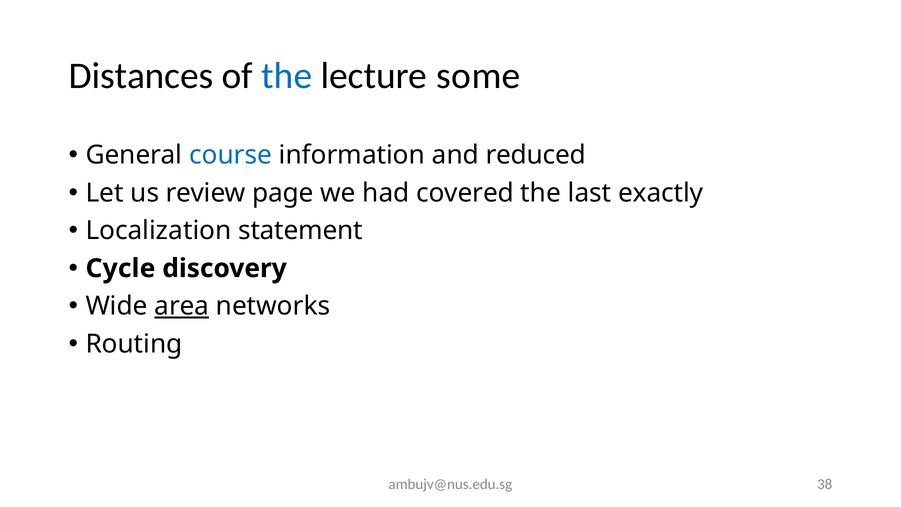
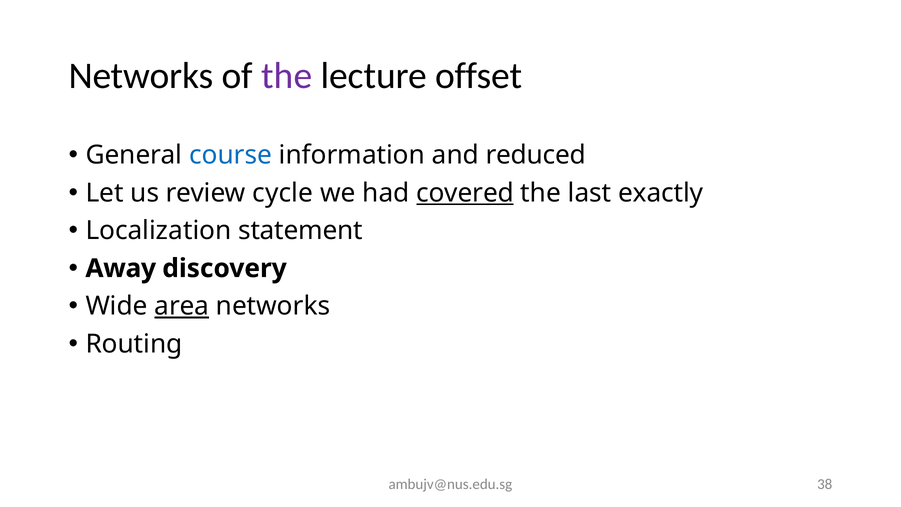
Distances: Distances -> Networks (141, 76)
the colour: blue -> purple (287, 76)
some: some -> offset (479, 76)
page: page -> cycle (283, 193)
covered underline: none -> present (465, 193)
Cycle: Cycle -> Away (121, 268)
